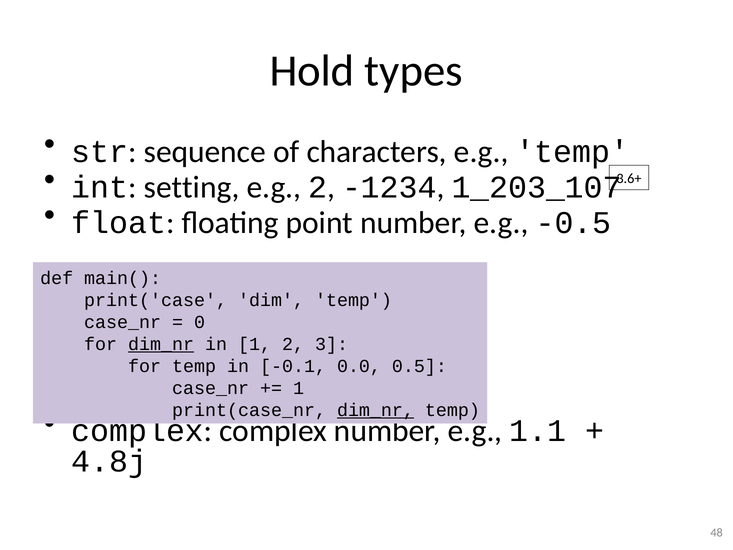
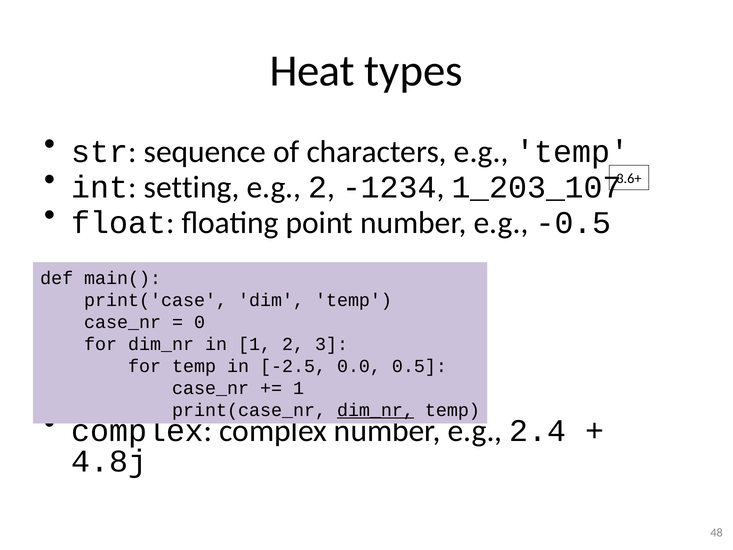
Hold: Hold -> Heat (312, 71)
dim_nr underline: present -> none (161, 344)
-0.1: -0.1 -> -2.5 (293, 366)
1.1: 1.1 -> 2.4 (538, 431)
